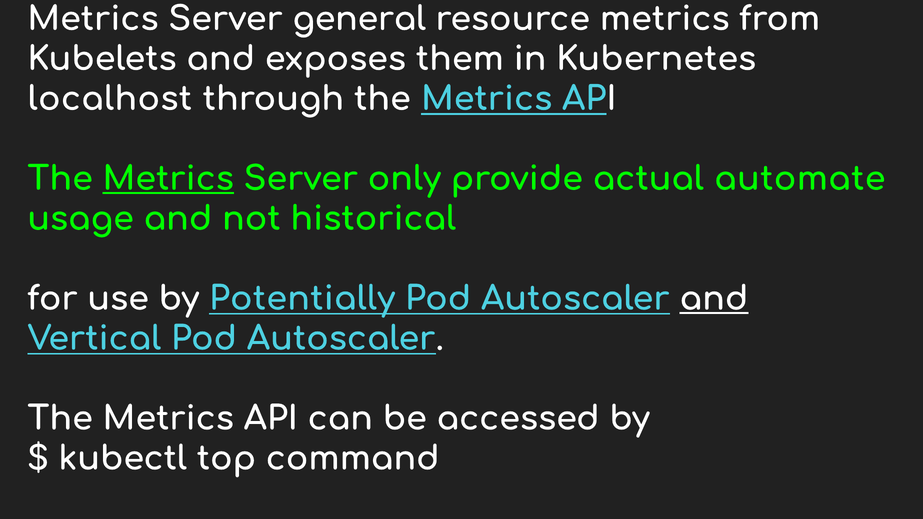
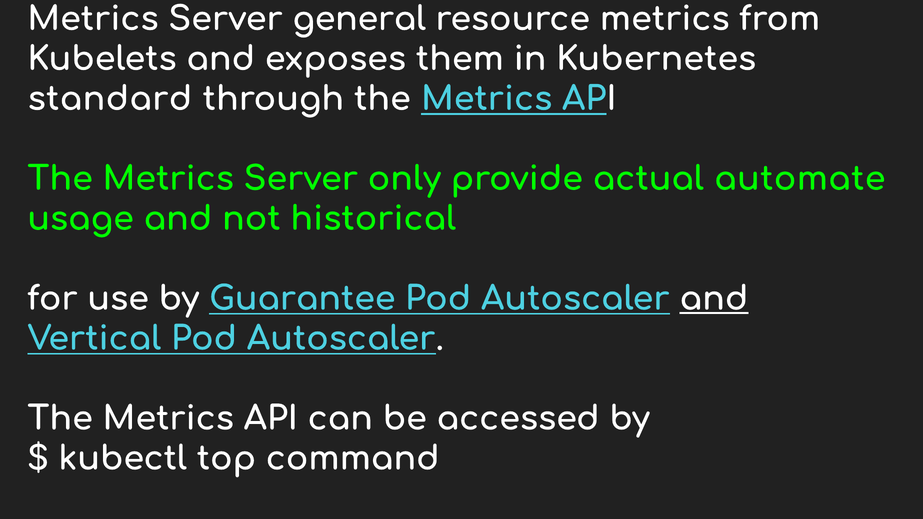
localhost: localhost -> standard (110, 99)
Metrics underline: present -> none (168, 179)
Potentially: Potentially -> Guarantee (302, 299)
